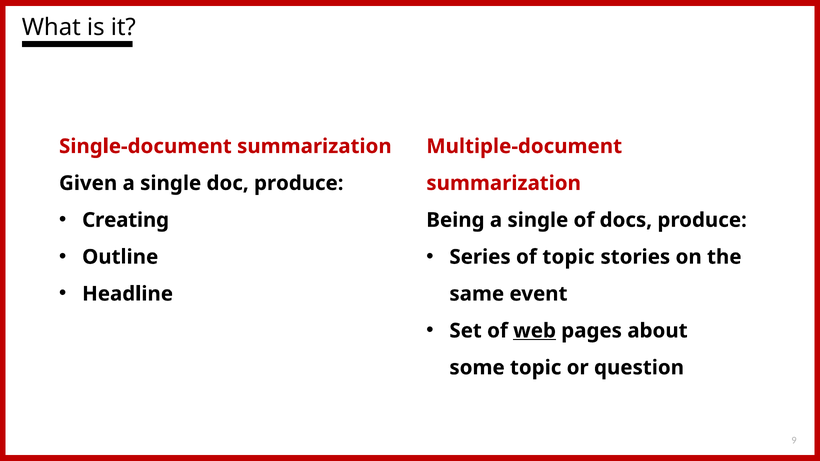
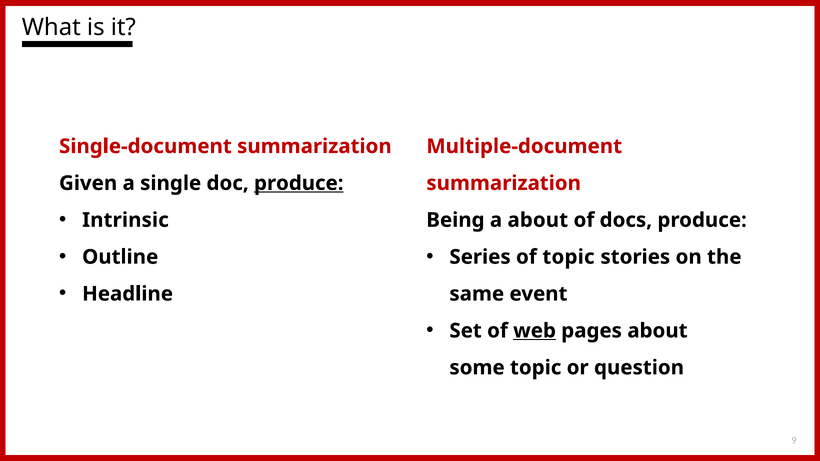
produce underline: none -> present (299, 183)
Creating: Creating -> Intrinsic (125, 220)
single: single -> about (538, 220)
